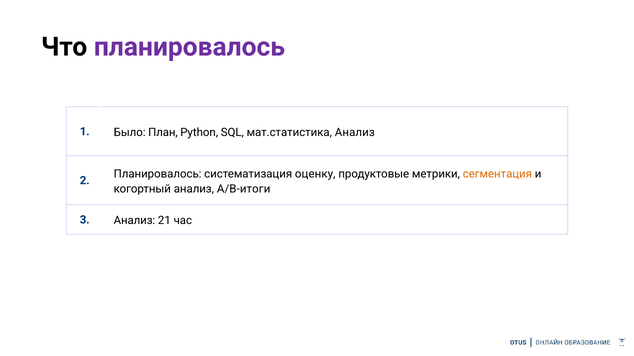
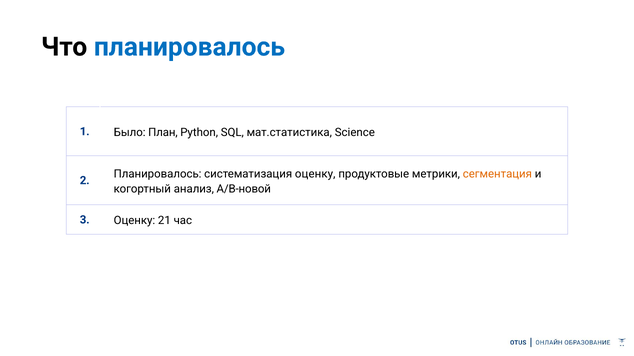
планировалось colour: purple -> blue (189, 47)
мат.статистика Анализ: Анализ -> Science (355, 133)
А/В-итоги: А/В-итоги -> А/В-новой (244, 189)
3 Анализ: Анализ -> Оценку (134, 221)
